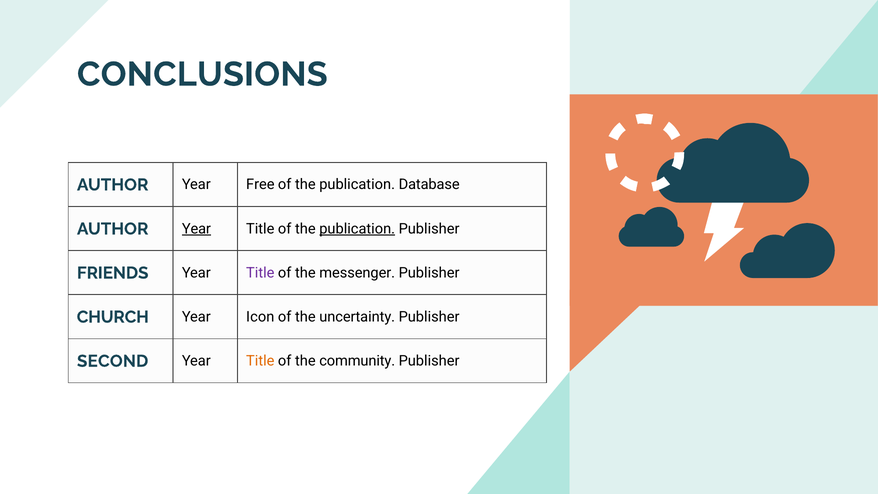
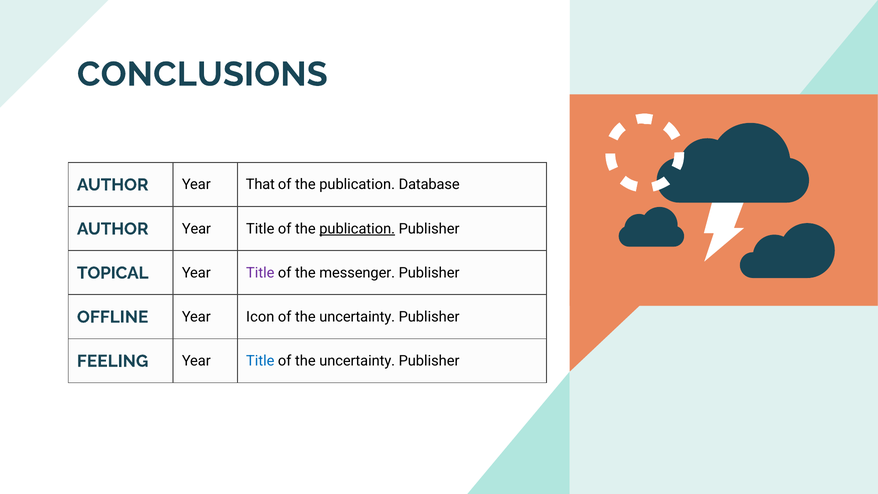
Free: Free -> That (260, 185)
Year underline: present -> none (196, 229)
FRIENDS: FRIENDS -> TOPICAL (113, 273)
CHURCH: CHURCH -> OFFLINE (113, 317)
SECOND: SECOND -> FEELING (113, 361)
Title colour: orange -> blue (260, 361)
community: community -> uncertainty (357, 361)
